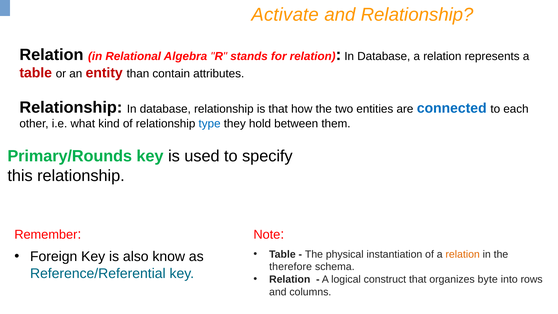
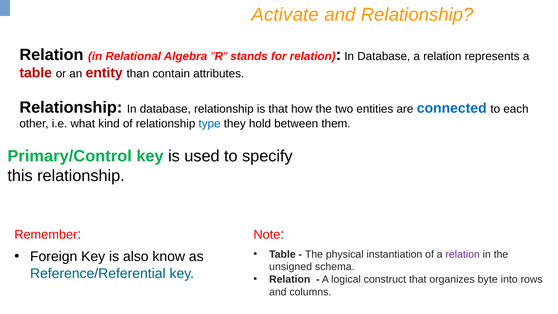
Primary/Rounds: Primary/Rounds -> Primary/Control (70, 156)
relation colour: orange -> purple (463, 254)
therefore: therefore -> unsigned (291, 267)
